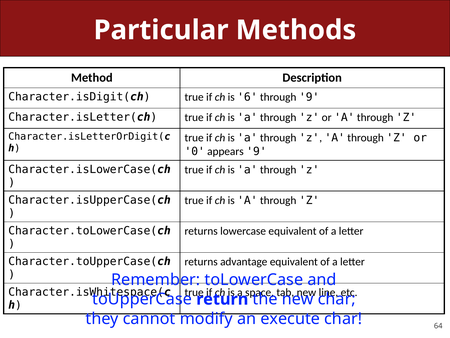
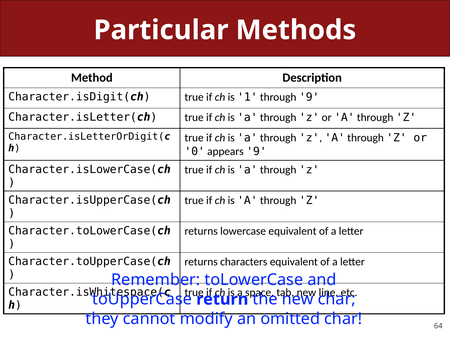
6: 6 -> 1 (247, 97)
advantage: advantage -> characters (244, 261)
execute: execute -> omitted (290, 318)
